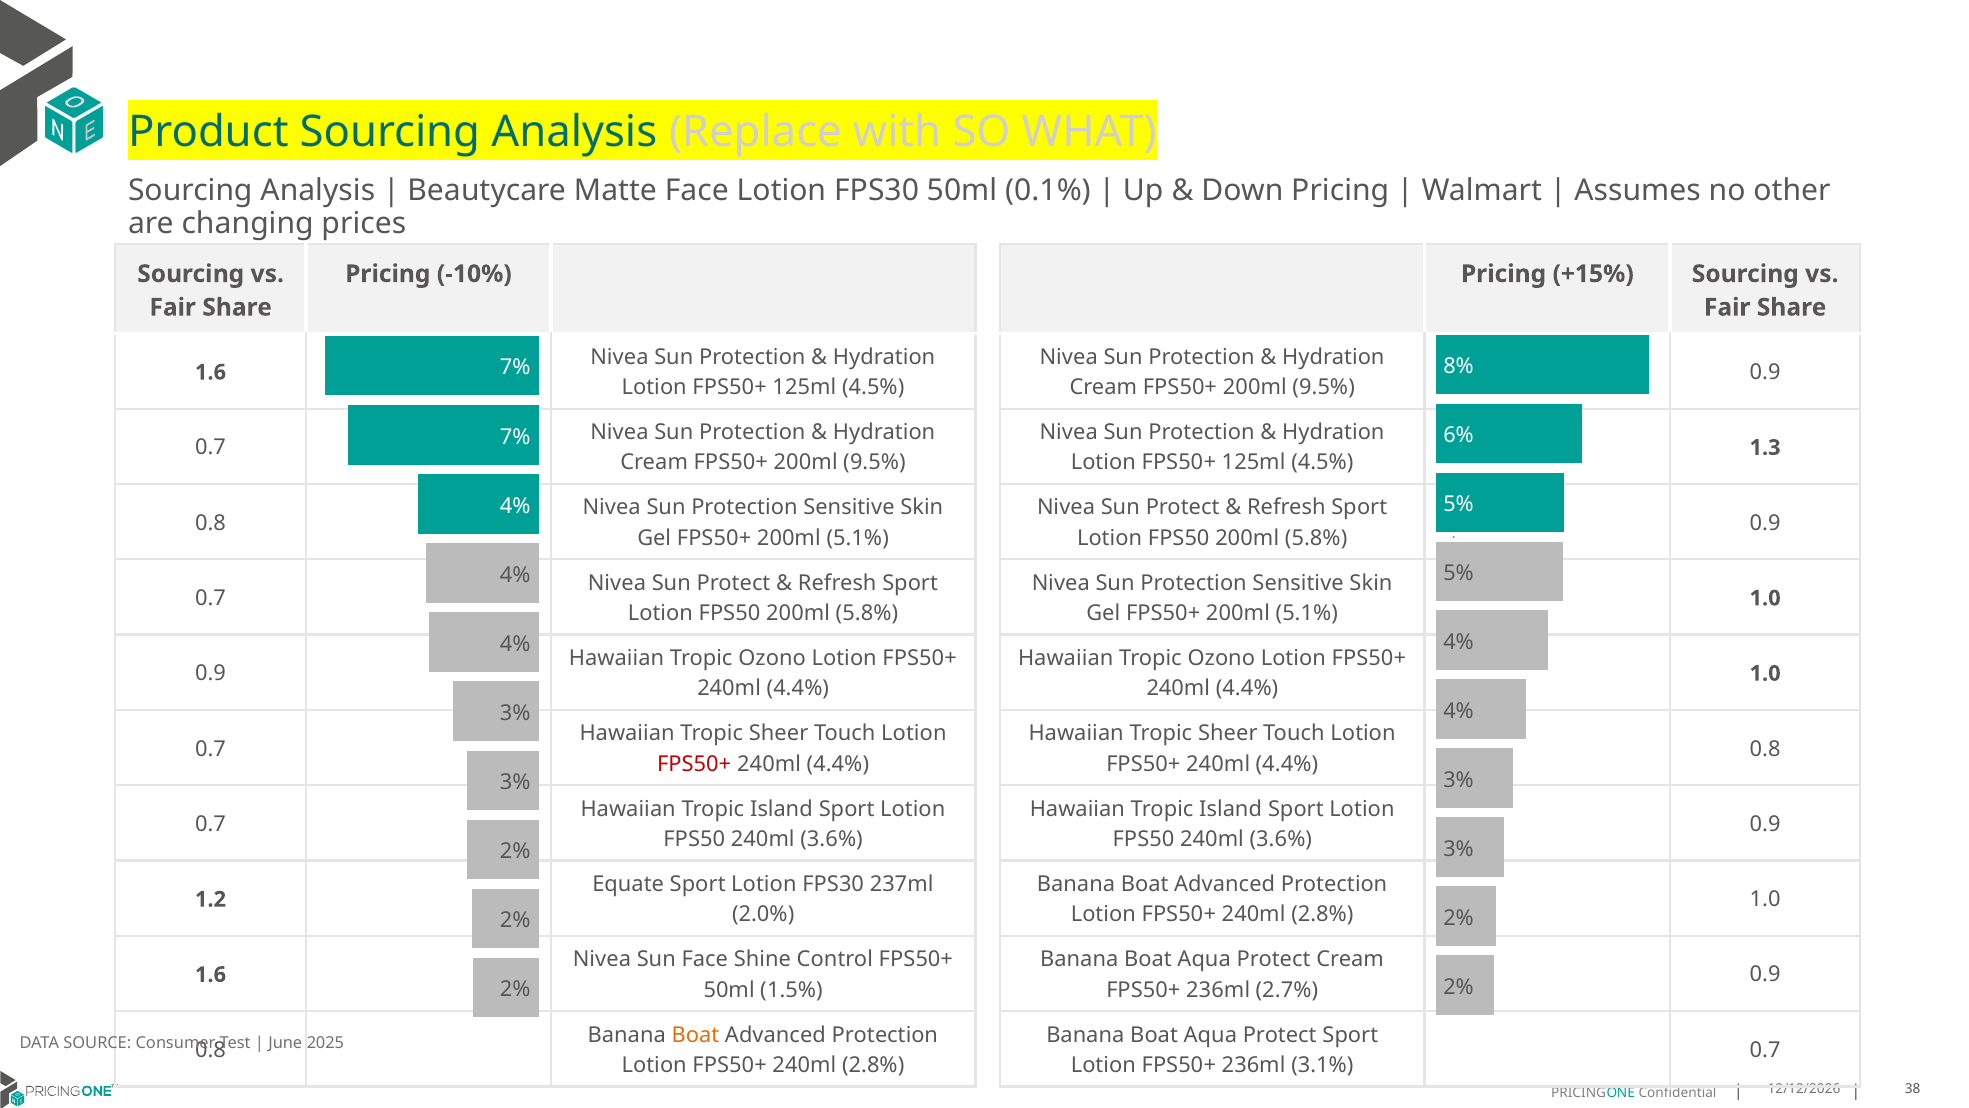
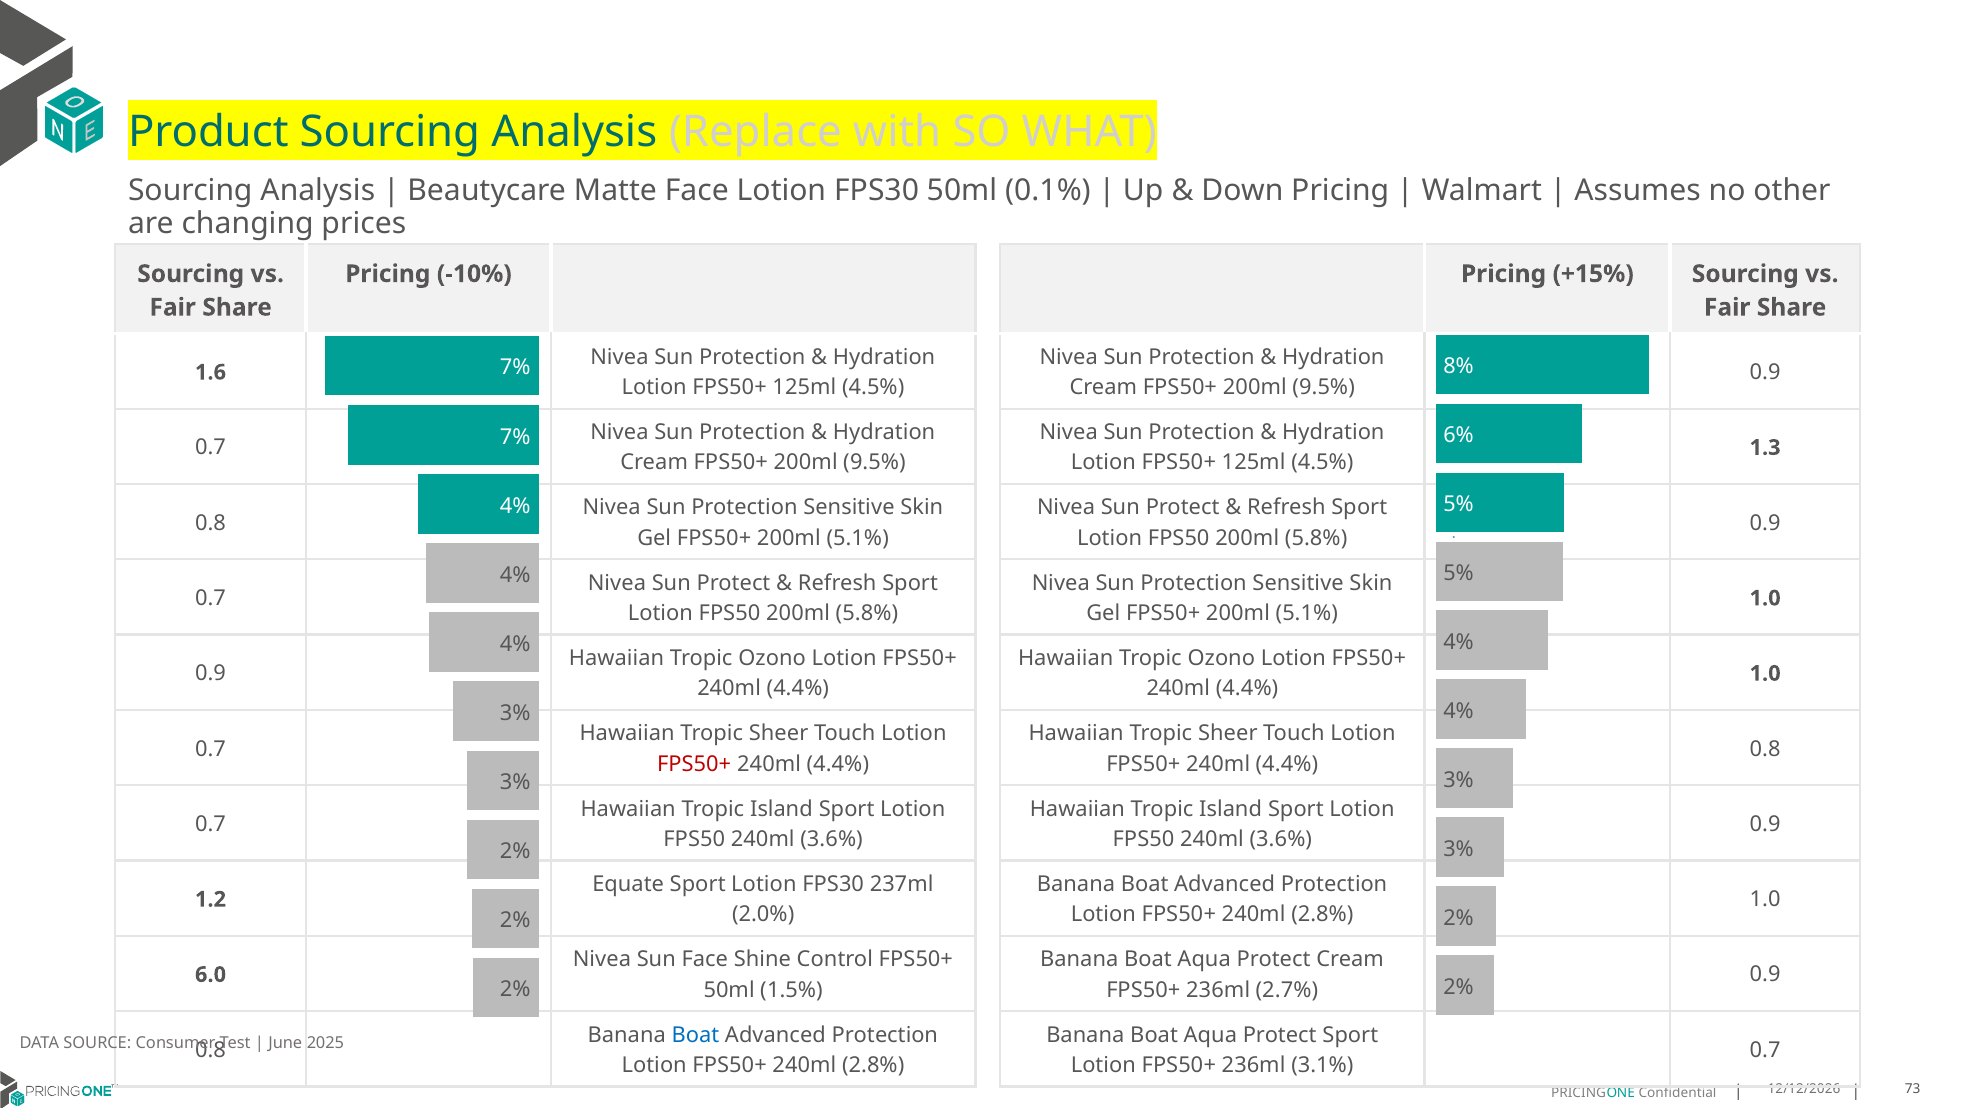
1.6: 1.6 -> 6.0 (211, 974)
Boat colour: orange -> blue (695, 1034)
38: 38 -> 73 (1913, 1089)
